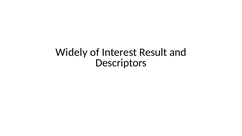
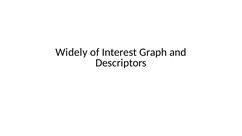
Result: Result -> Graph (153, 52)
